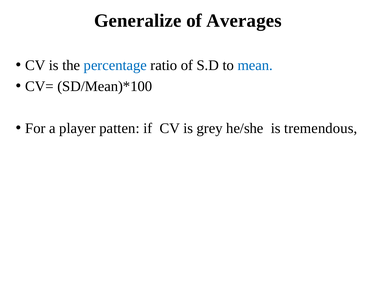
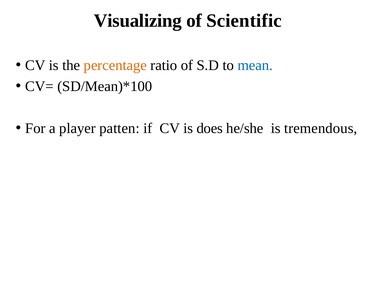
Generalize: Generalize -> Visualizing (138, 21)
Averages: Averages -> Scientific (244, 21)
percentage colour: blue -> orange (115, 65)
grey: grey -> does (210, 128)
